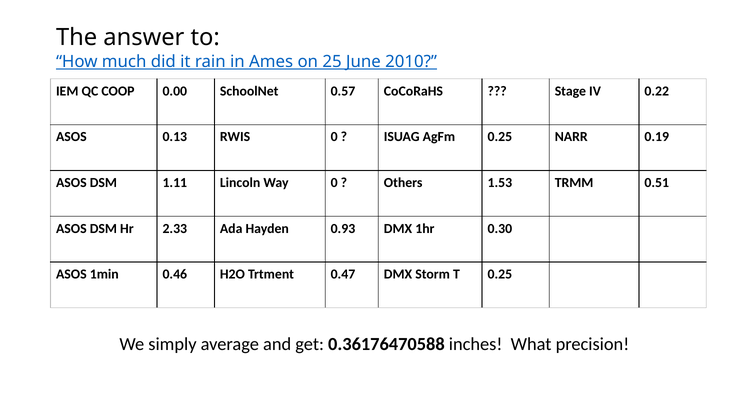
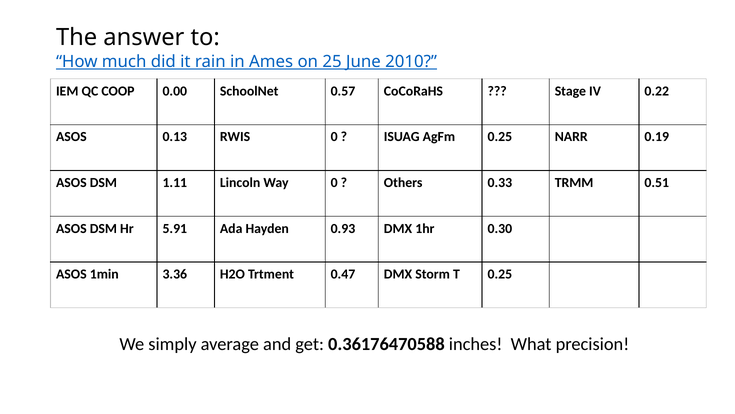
1.53: 1.53 -> 0.33 (500, 182)
2.33: 2.33 -> 5.91 (175, 228)
0.46: 0.46 -> 3.36 (175, 274)
